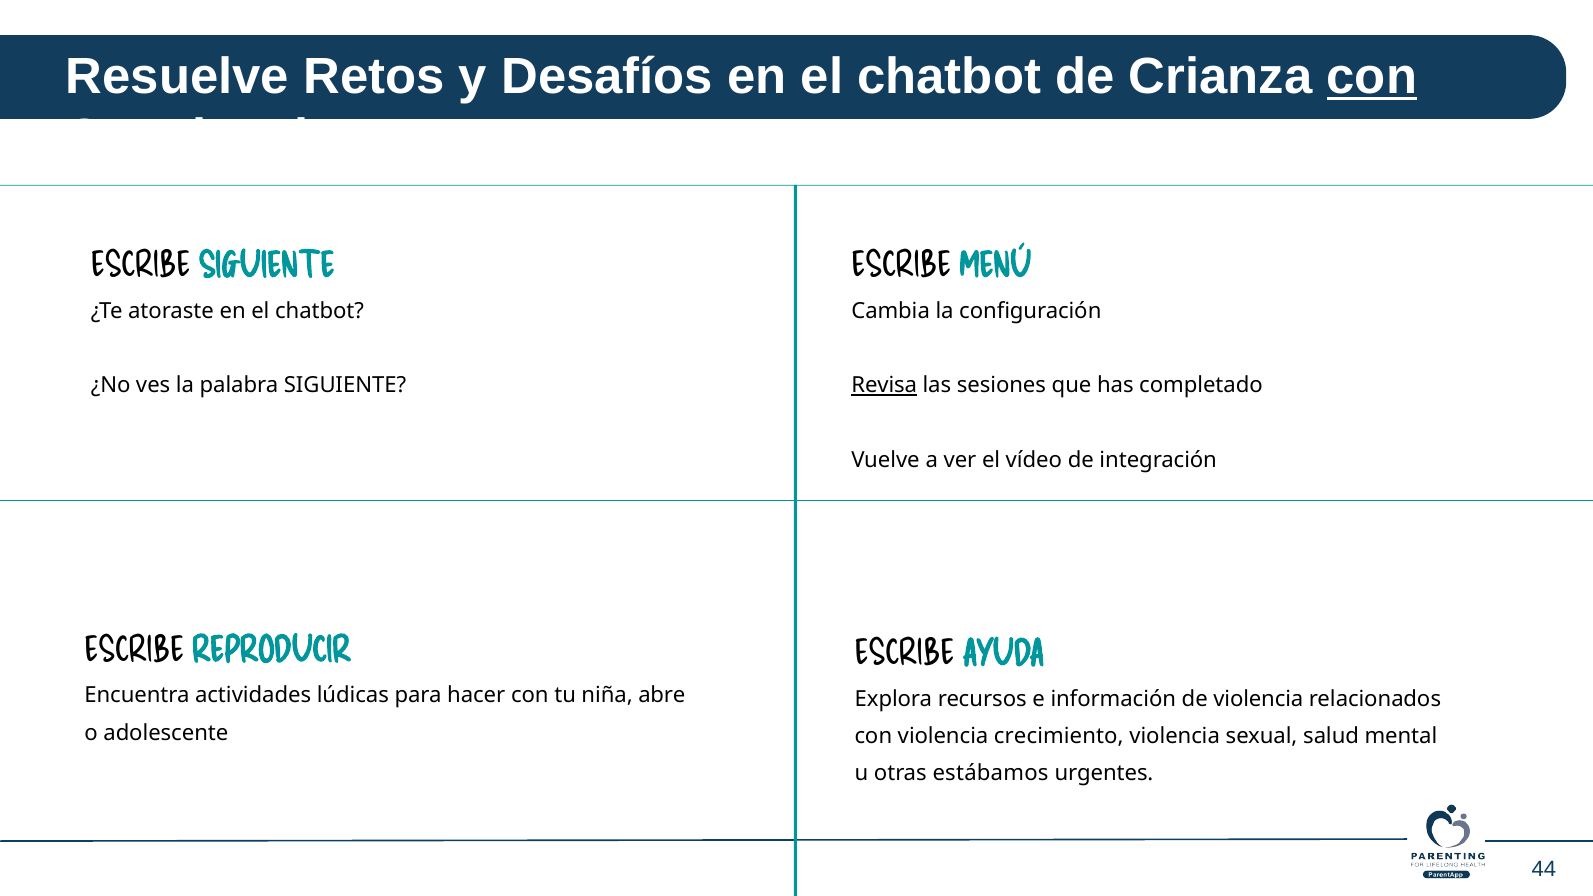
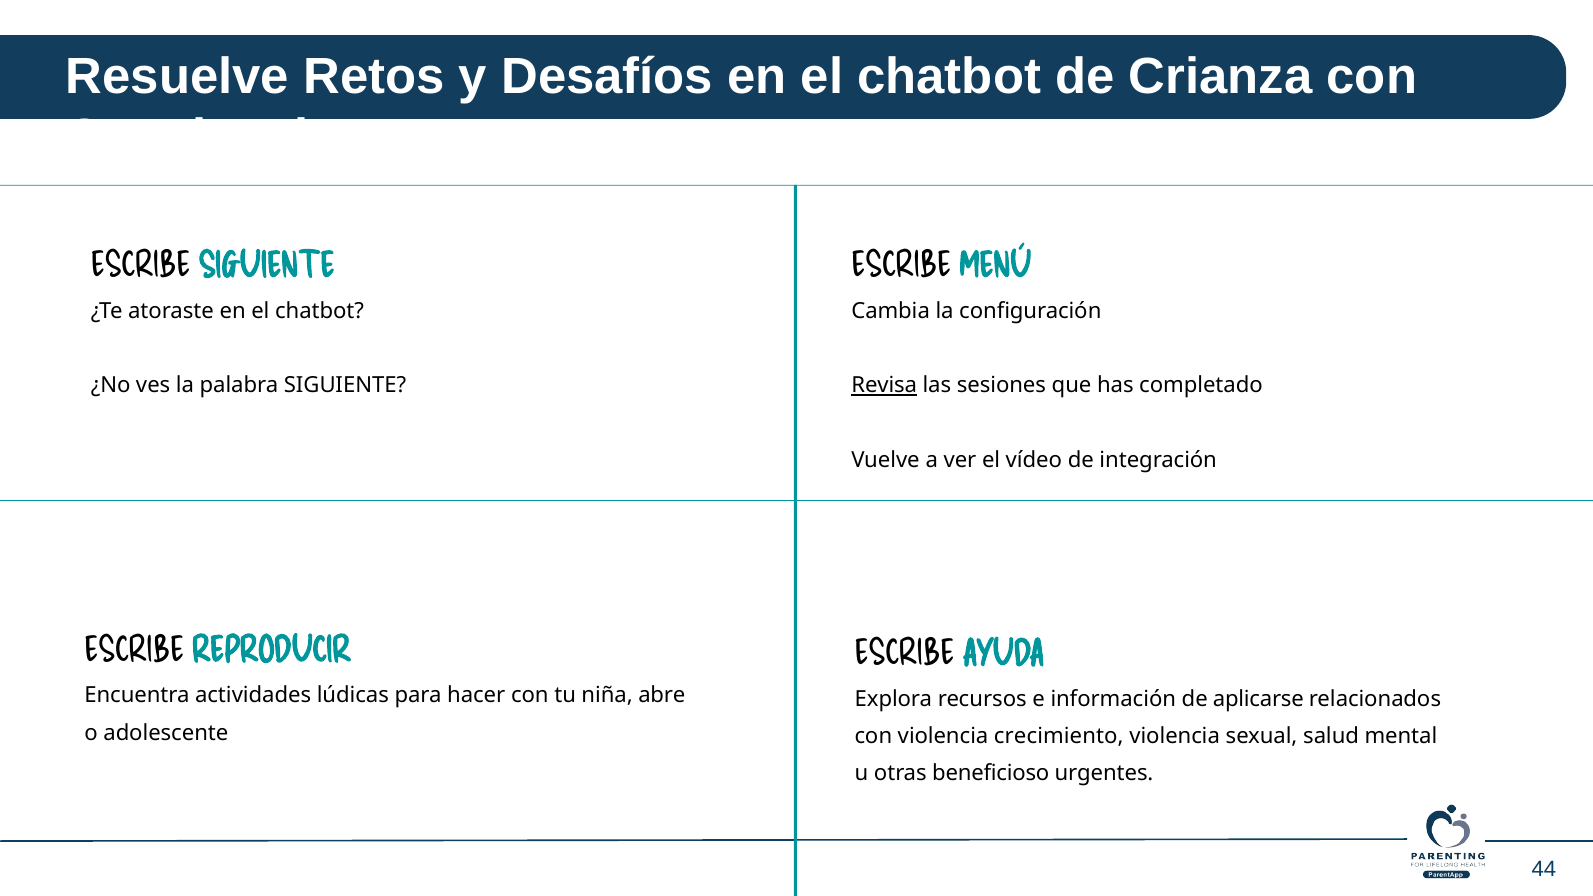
con underline: present -> none (1372, 76)
de violencia: violencia -> aplicarse (1258, 699)
estábamos: estábamos -> beneficioso (991, 774)
